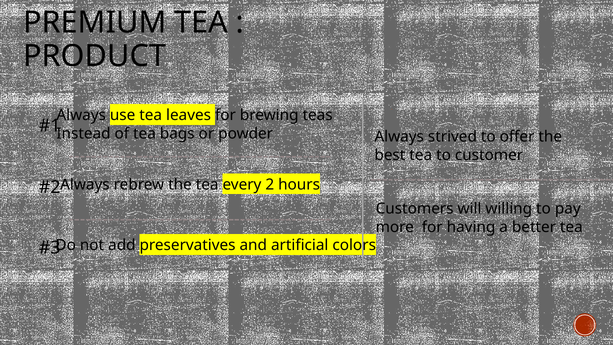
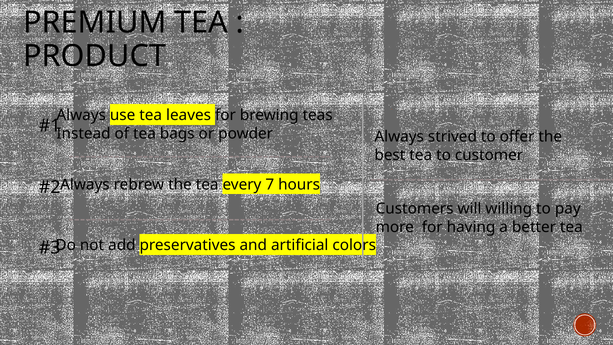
2: 2 -> 7 (270, 185)
